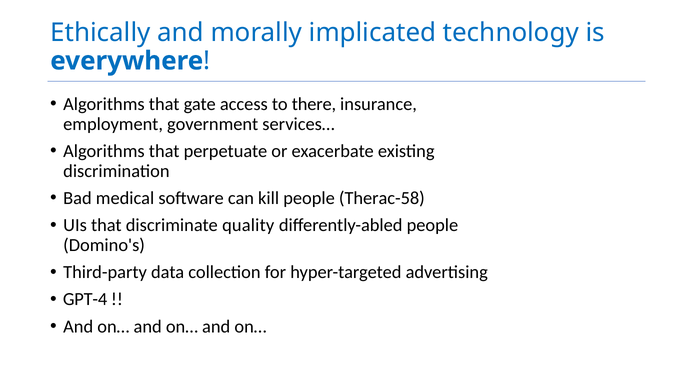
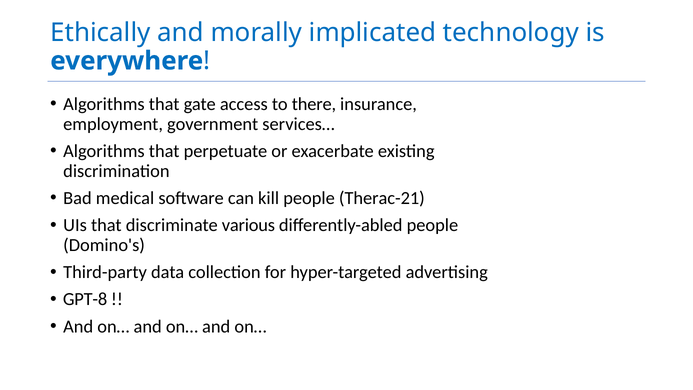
Therac-58: Therac-58 -> Therac-21 (382, 198)
quality: quality -> various (248, 225)
GPT-4: GPT-4 -> GPT-8 (85, 299)
